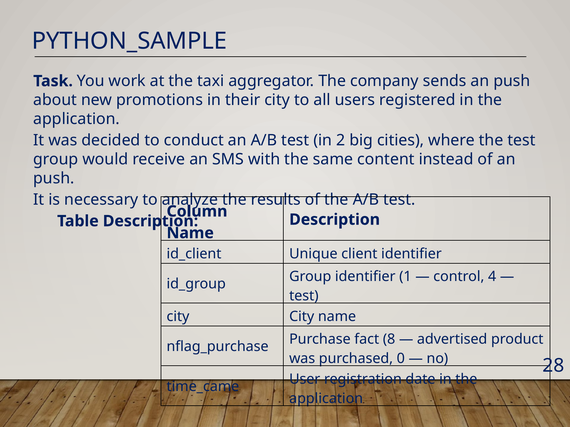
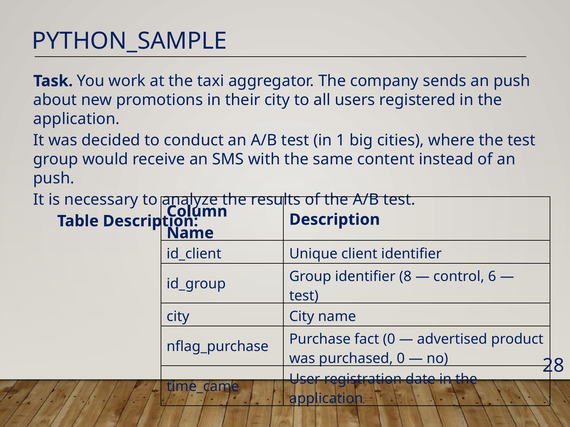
2: 2 -> 1 (341, 141)
1: 1 -> 8 (405, 277)
4: 4 -> 6 (492, 277)
fact 8: 8 -> 0 (389, 340)
